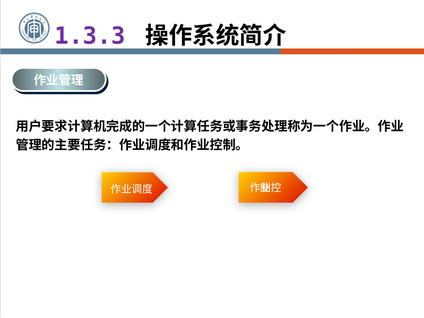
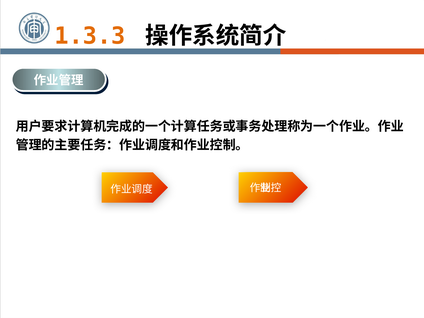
1.3.3 colour: purple -> orange (90, 36)
